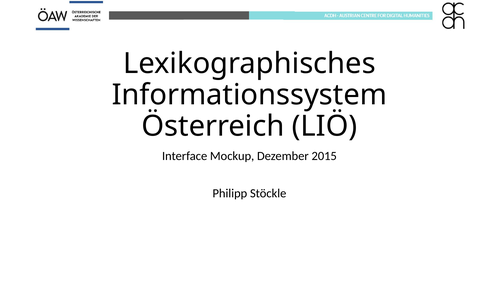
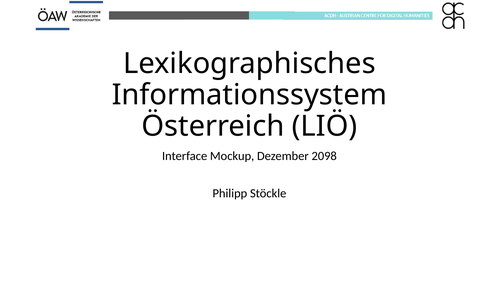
2015: 2015 -> 2098 (324, 156)
